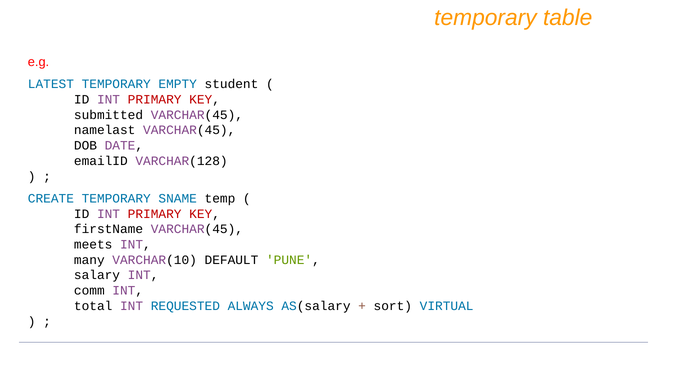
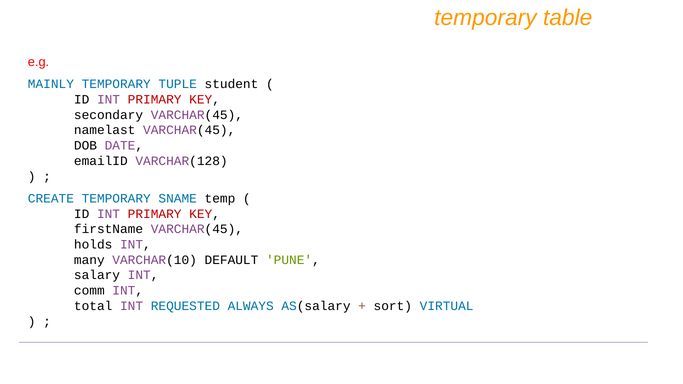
LATEST: LATEST -> MAINLY (51, 84)
EMPTY: EMPTY -> TUPLE (178, 84)
submitted: submitted -> secondary (109, 115)
meets: meets -> holds (93, 245)
